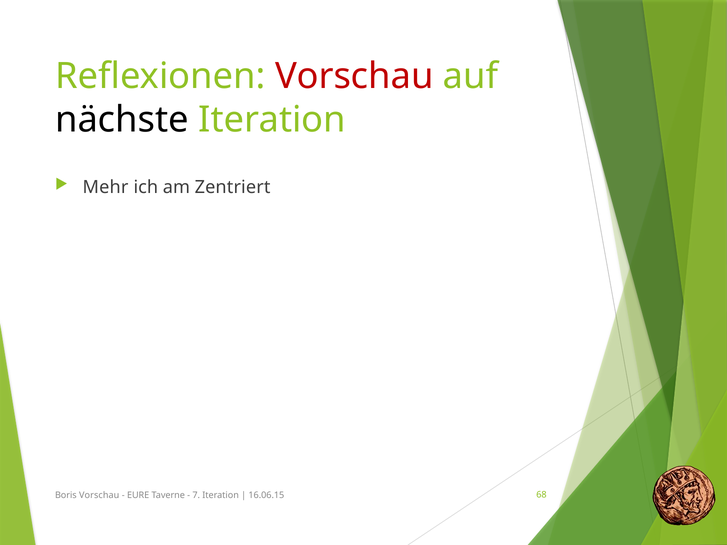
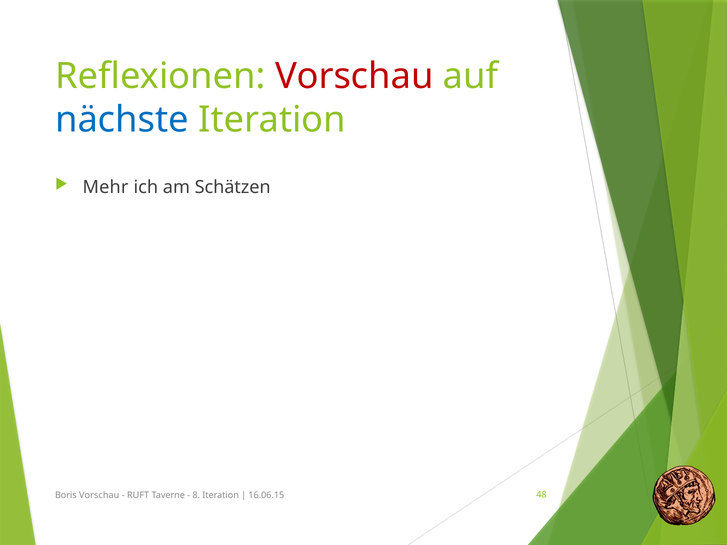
nächste colour: black -> blue (122, 120)
Zentriert: Zentriert -> Schätzen (233, 187)
EURE: EURE -> RUFT (138, 495)
7: 7 -> 8 (196, 495)
68: 68 -> 48 (541, 495)
